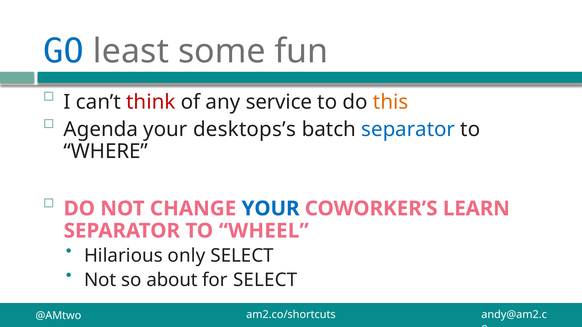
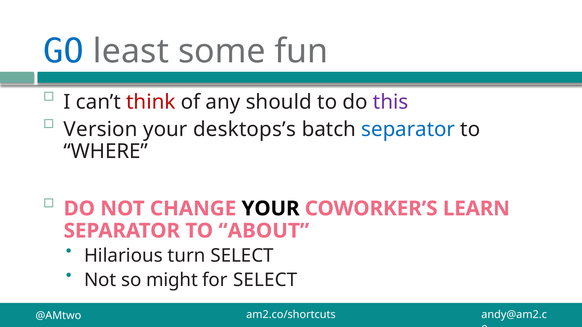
service: service -> should (279, 102)
this colour: orange -> purple (391, 102)
Agenda: Agenda -> Version (101, 129)
YOUR colour: blue -> black (271, 209)
WHEEL: WHEEL -> ABOUT (264, 231)
only: only -> turn (187, 256)
about: about -> might (172, 280)
